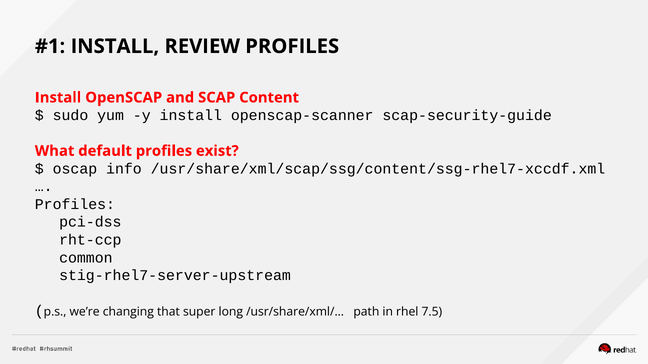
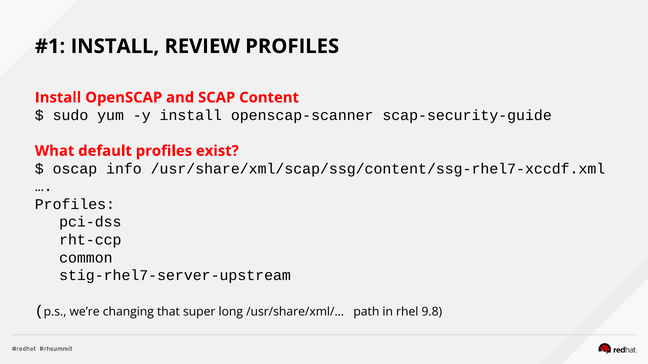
7.5: 7.5 -> 9.8 (432, 312)
